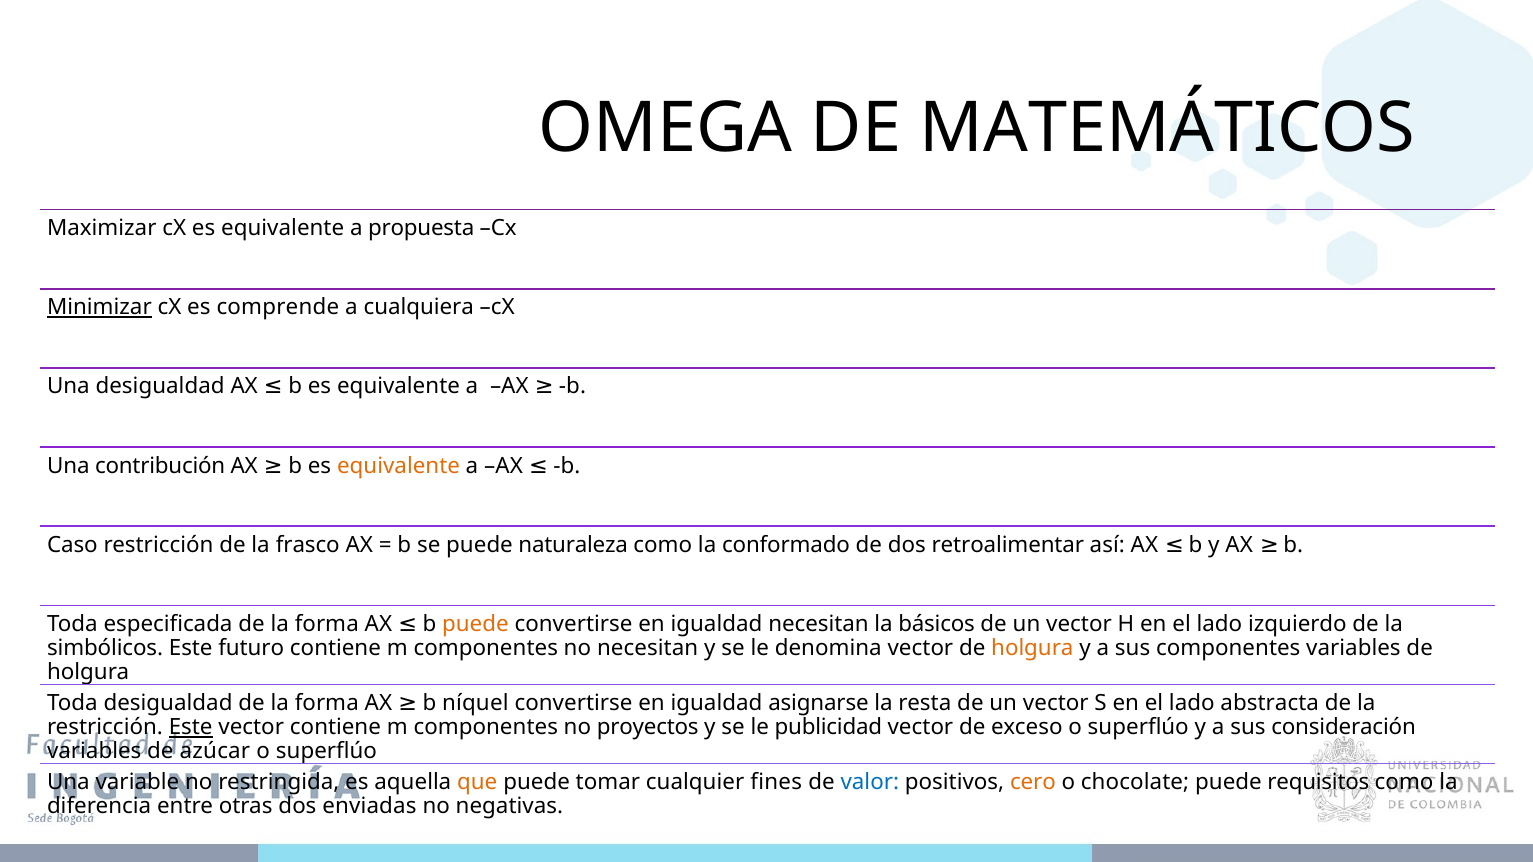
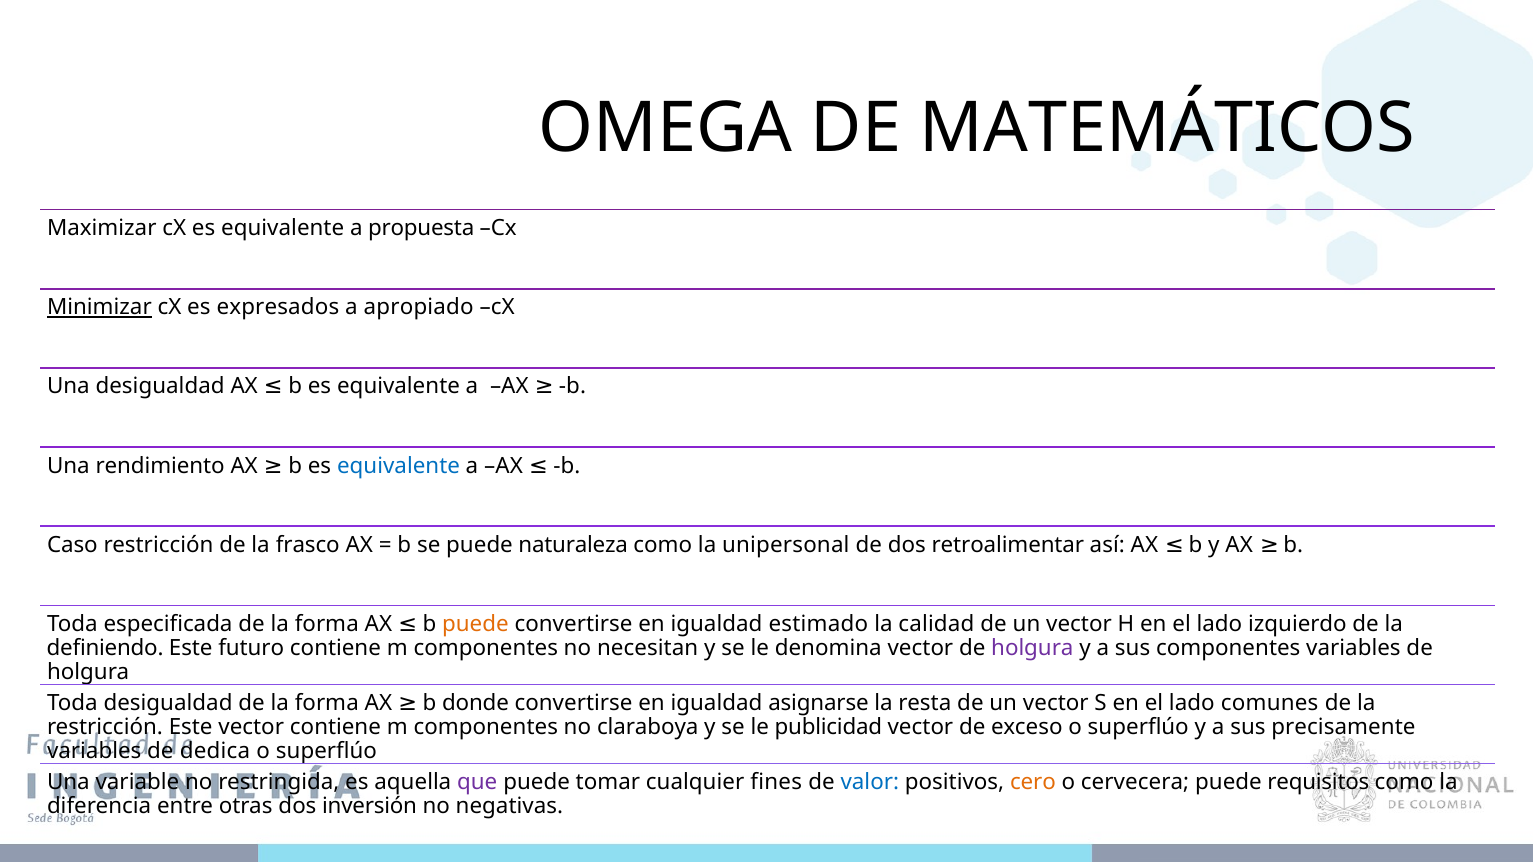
comprende: comprende -> expresados (278, 308)
cualquiera: cualquiera -> apropiado (419, 308)
contribución: contribución -> rendimiento (160, 466)
equivalente colour: orange -> blue (399, 466)
conformado: conformado -> unipersonal (786, 545)
igualdad necesitan: necesitan -> estimado (818, 624)
básicos: básicos -> calidad (936, 624)
simbólicos: simbólicos -> definiendo (105, 648)
holgura colour: orange -> purple (1032, 648)
níquel: níquel -> donde (475, 703)
abstracta: abstracta -> comunes (1270, 703)
Este underline: present -> none (191, 728)
proyectos: proyectos -> claraboya (648, 728)
consideración: consideración -> precisamente (1343, 728)
azúcar: azúcar -> dedica (215, 752)
que colour: orange -> purple (477, 783)
chocolate: chocolate -> cervecera (1135, 783)
enviadas: enviadas -> inversión (370, 807)
